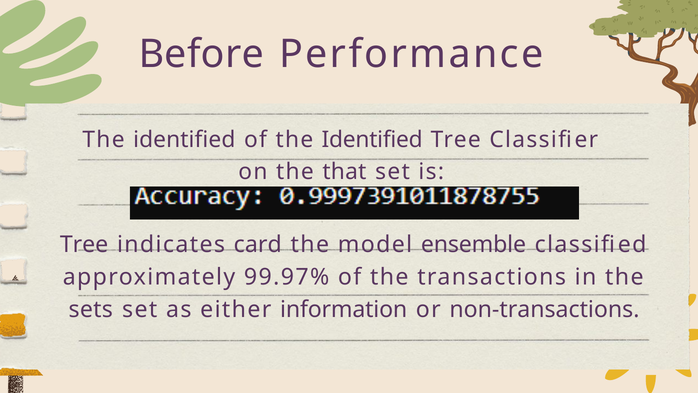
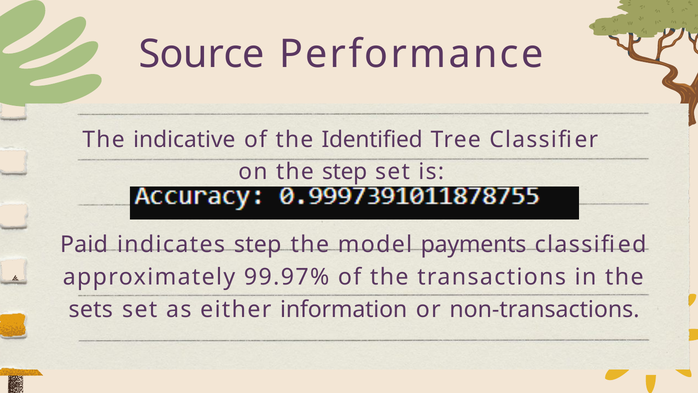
Before: Before -> Source (202, 54)
identified: identified -> indicative (184, 140)
the that: that -> step (345, 172)
Tree: Tree -> Paid (84, 244)
indicates card: card -> step (258, 244)
ensemble: ensemble -> payments (474, 244)
